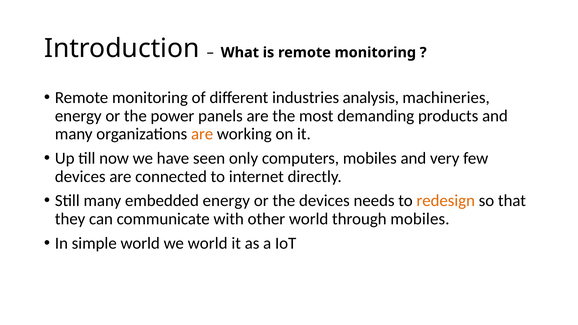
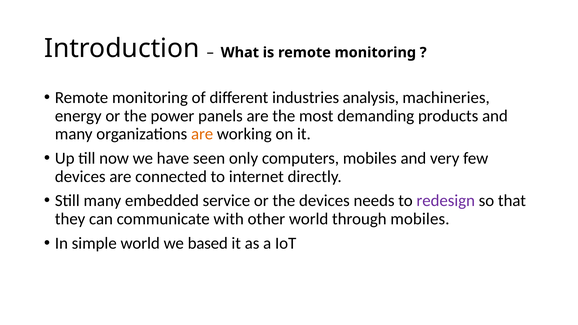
embedded energy: energy -> service (226, 201)
redesign colour: orange -> purple (446, 201)
we world: world -> based (208, 243)
